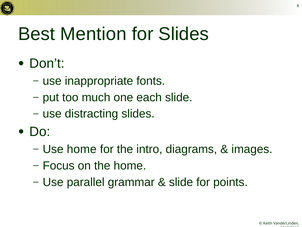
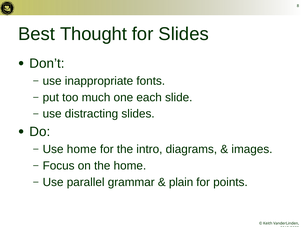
Mention: Mention -> Thought (93, 34)
slide: slide -> plain (181, 182)
